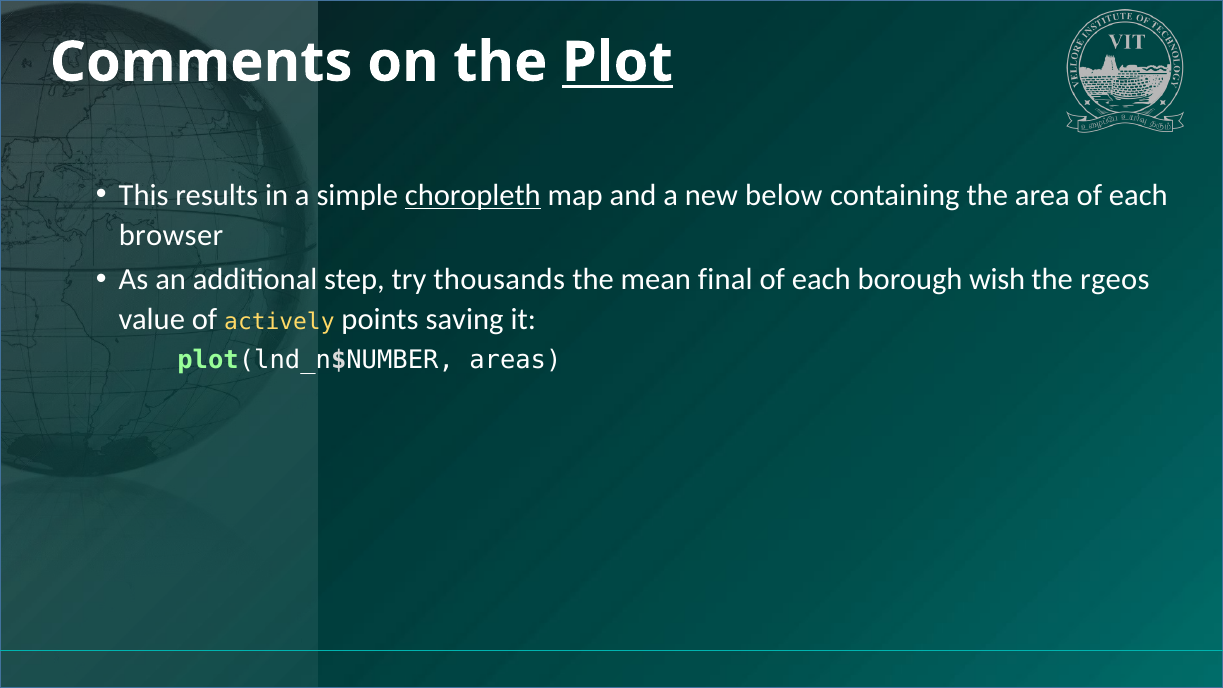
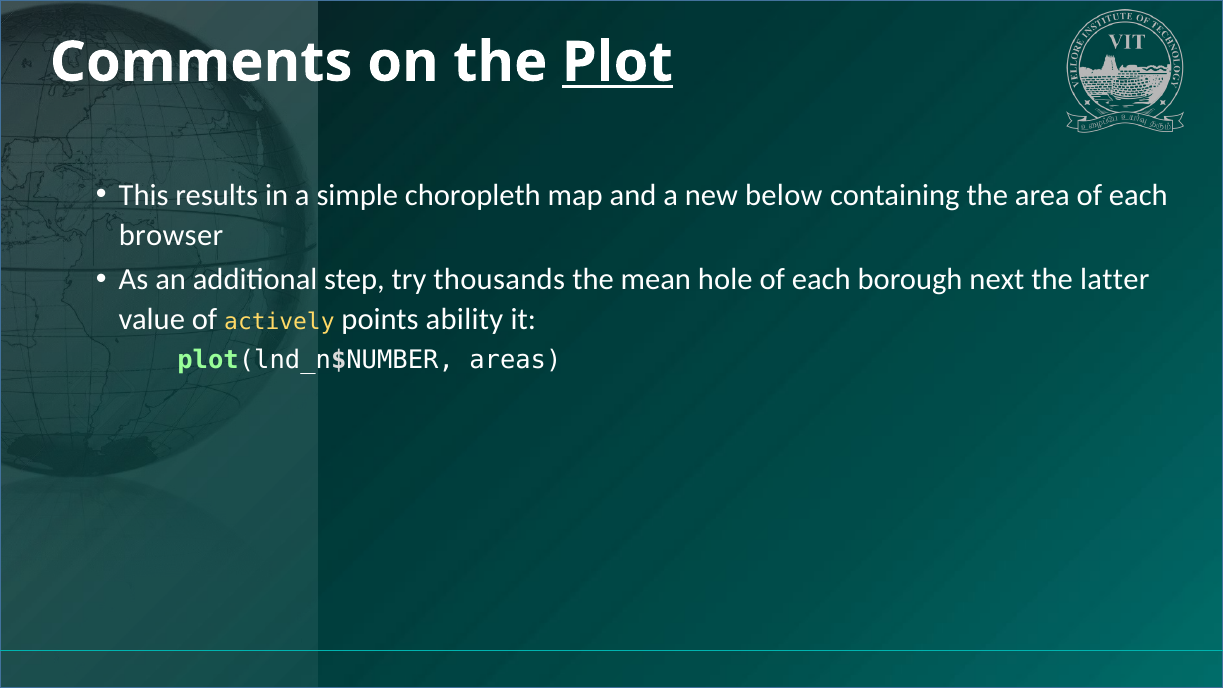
choropleth underline: present -> none (473, 195)
final: final -> hole (725, 280)
wish: wish -> next (997, 280)
rgeos: rgeos -> latter (1115, 280)
saving: saving -> ability (464, 319)
